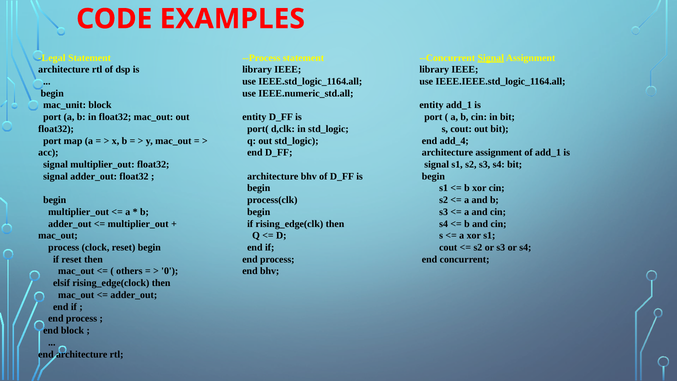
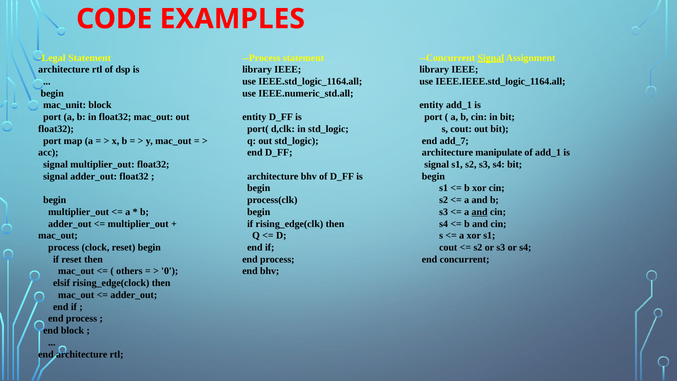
add_4: add_4 -> add_7 (454, 141)
architecture assignment: assignment -> manipulate (499, 153)
and underline: none -> present (480, 212)
